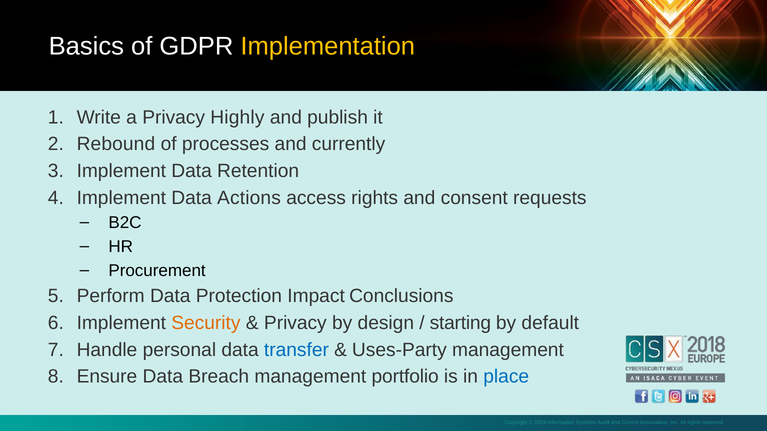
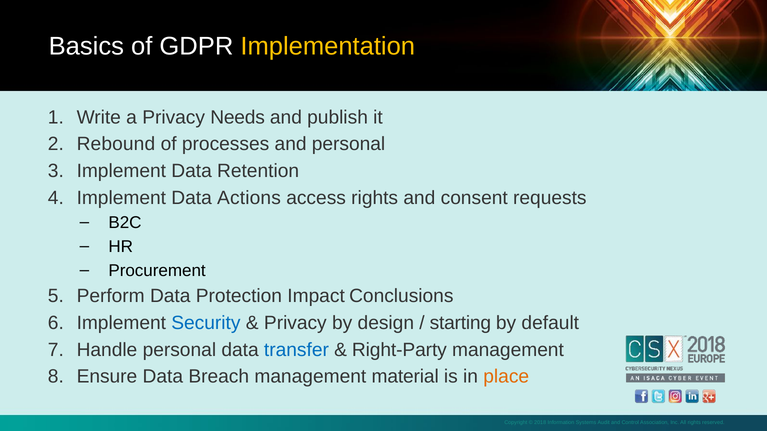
Highly: Highly -> Needs (238, 117)
and currently: currently -> personal (349, 144)
Security colour: orange -> blue (206, 323)
Uses-Party: Uses-Party -> Right-Party (399, 350)
portfolio: portfolio -> material (405, 377)
place colour: blue -> orange (506, 377)
